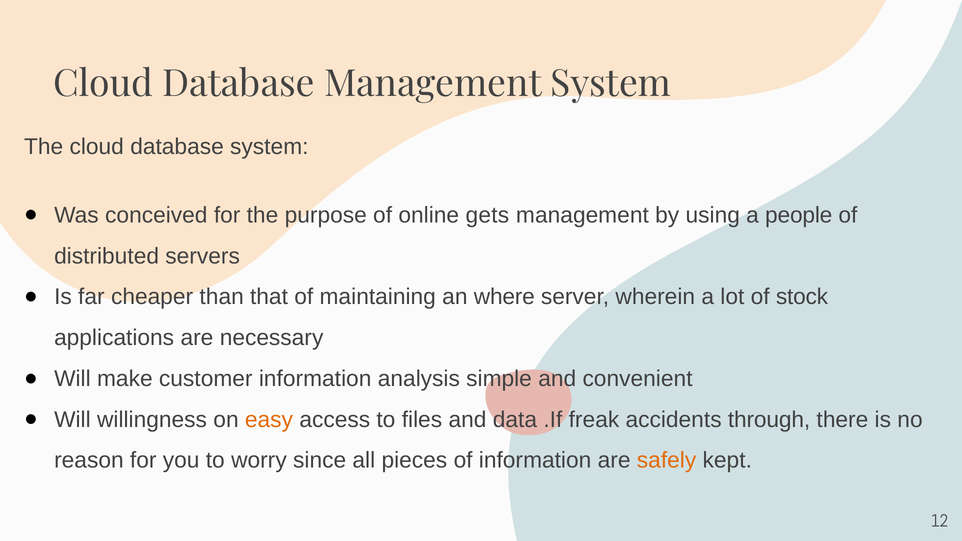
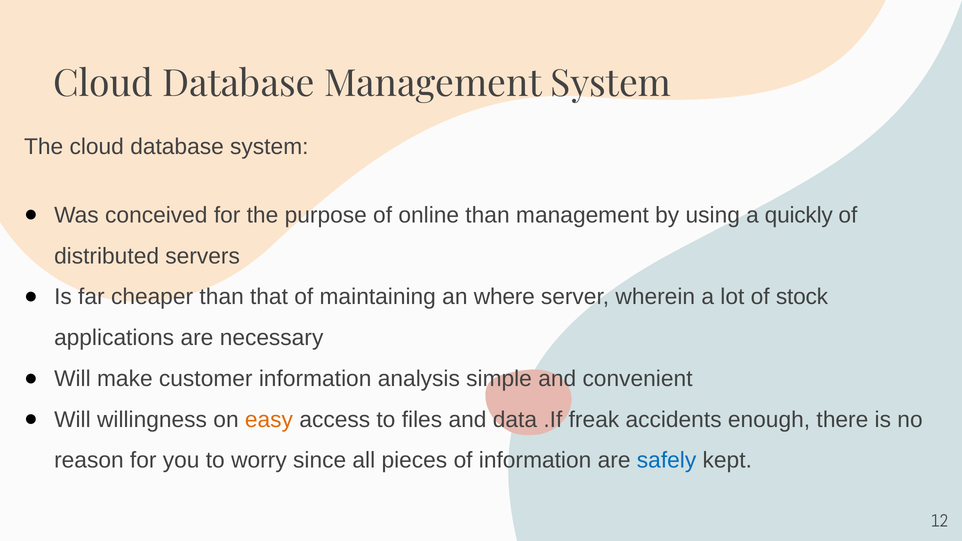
online gets: gets -> than (488, 215)
people: people -> quickly (799, 215)
through: through -> enough (769, 420)
safely colour: orange -> blue (667, 461)
